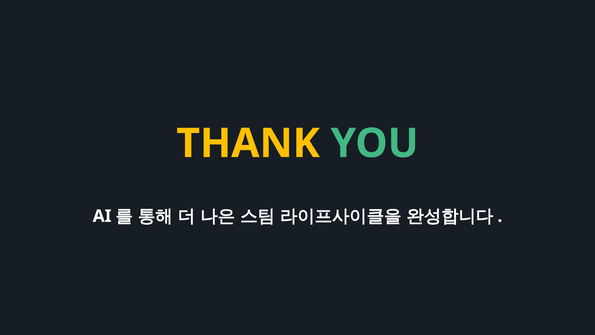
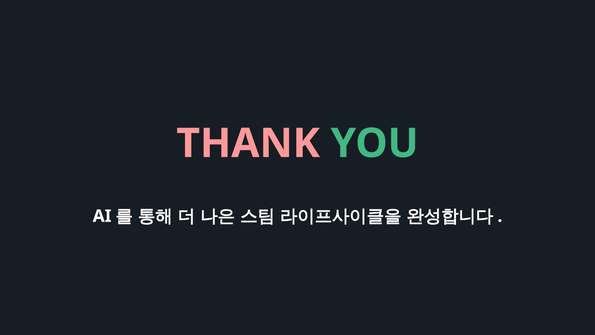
THANK colour: yellow -> pink (248, 143)
